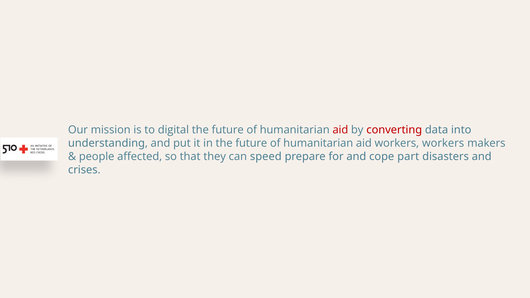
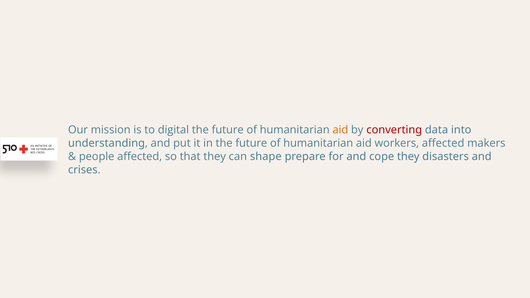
aid colour: red -> orange (340, 130)
workers workers: workers -> affected (443, 143)
speed: speed -> shape (266, 157)
cope part: part -> they (408, 157)
